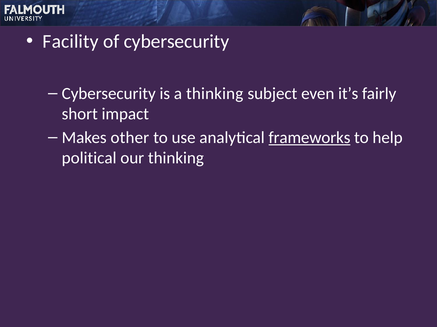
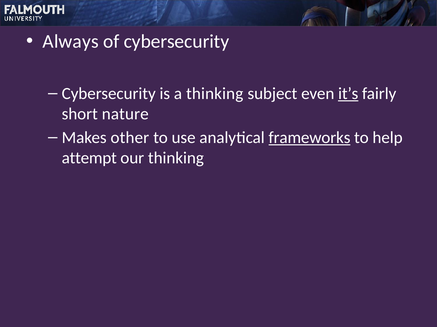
Facility: Facility -> Always (71, 41)
it’s underline: none -> present (348, 94)
impact: impact -> nature (125, 114)
political: political -> attempt (89, 158)
